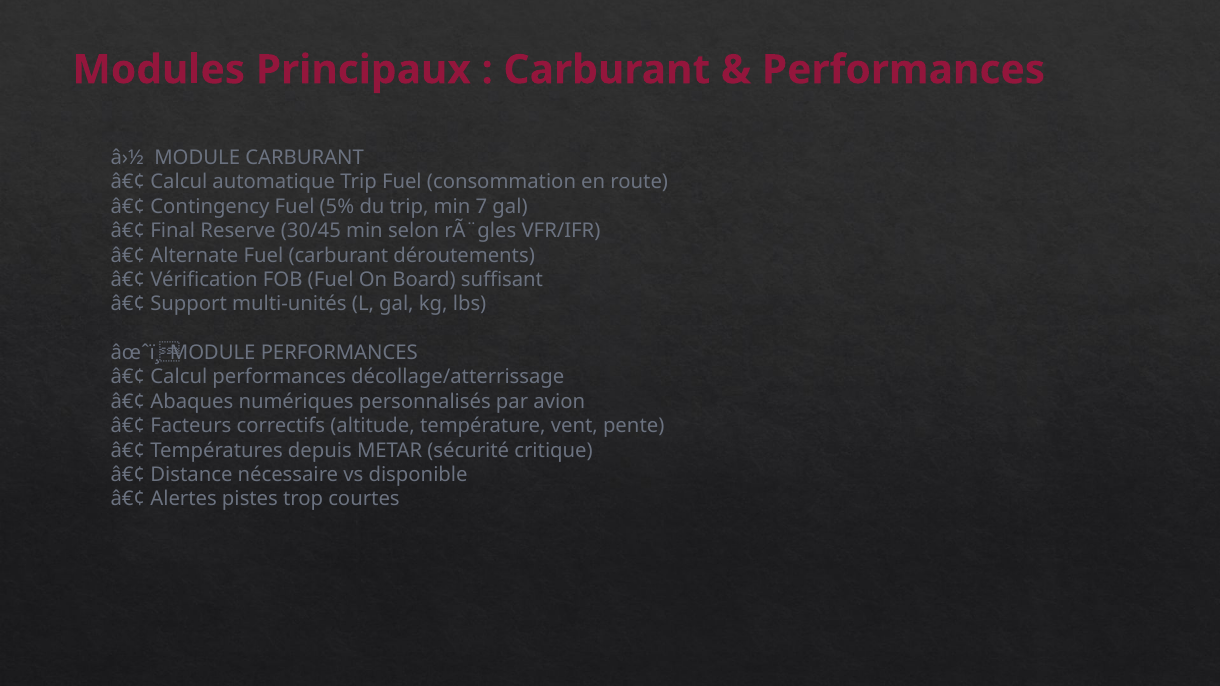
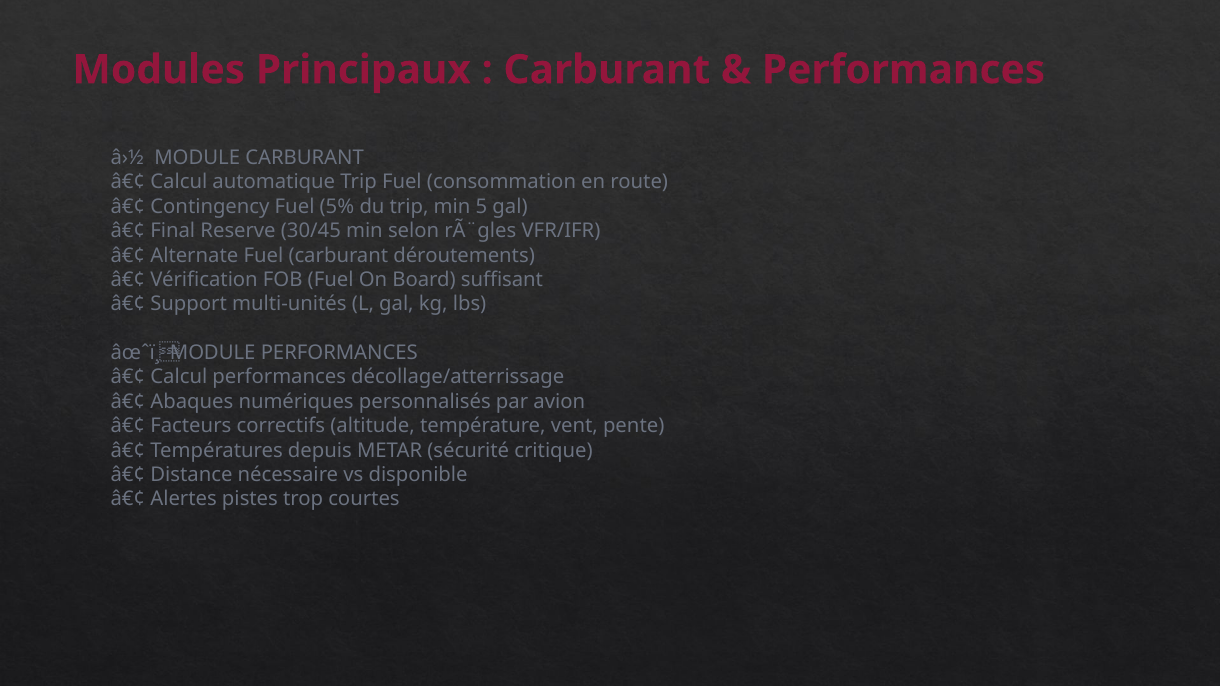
7: 7 -> 5 (481, 207)
